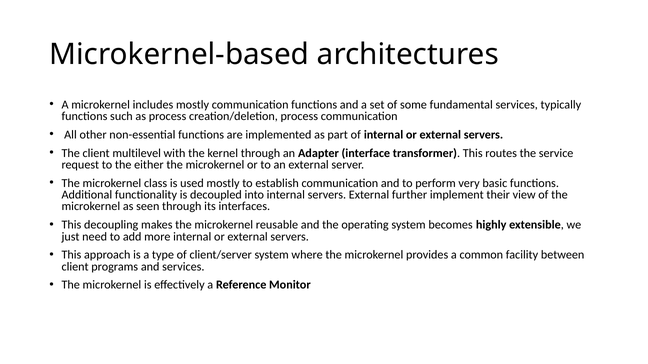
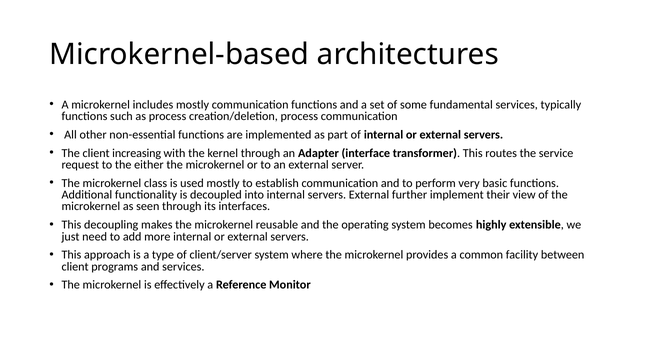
multilevel: multilevel -> increasing (137, 153)
